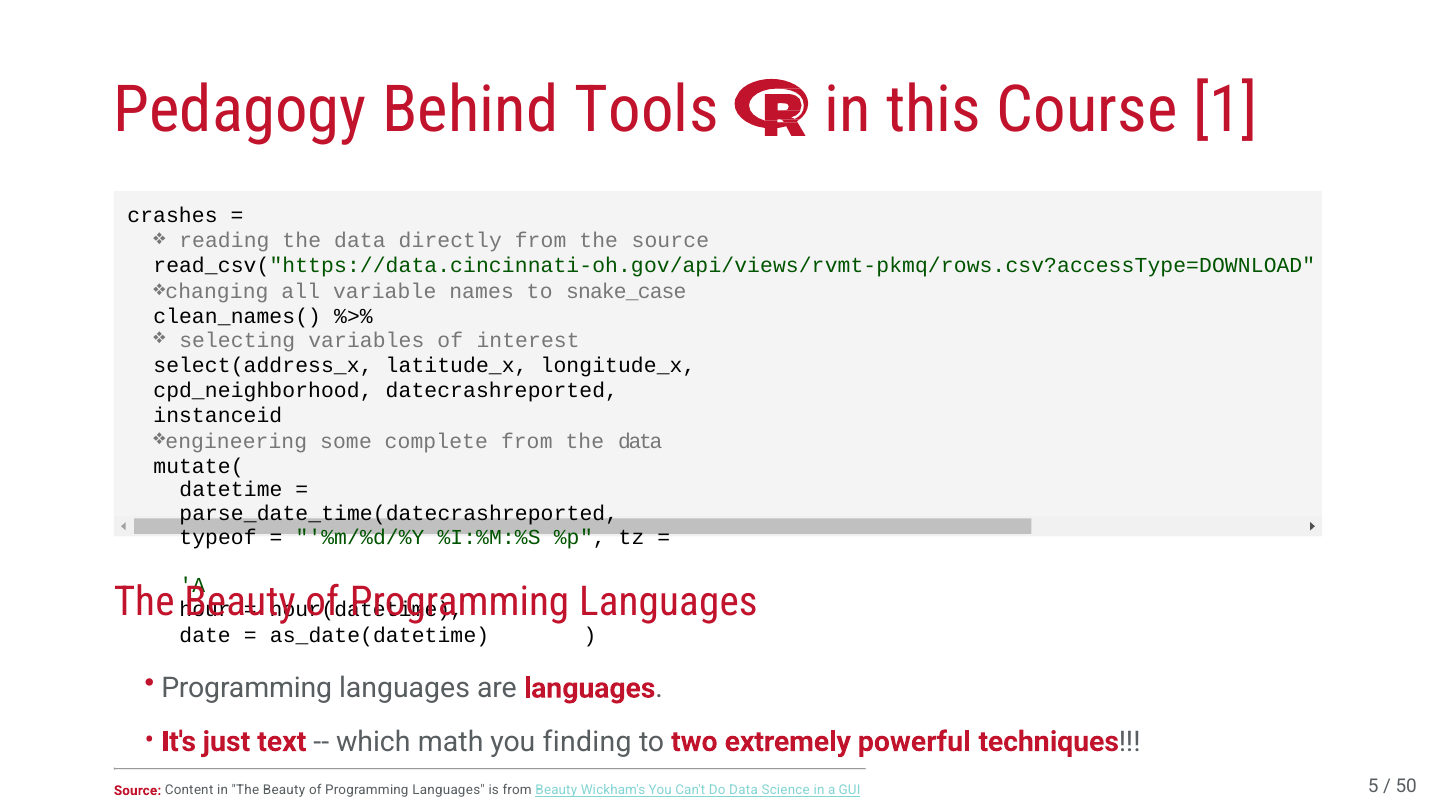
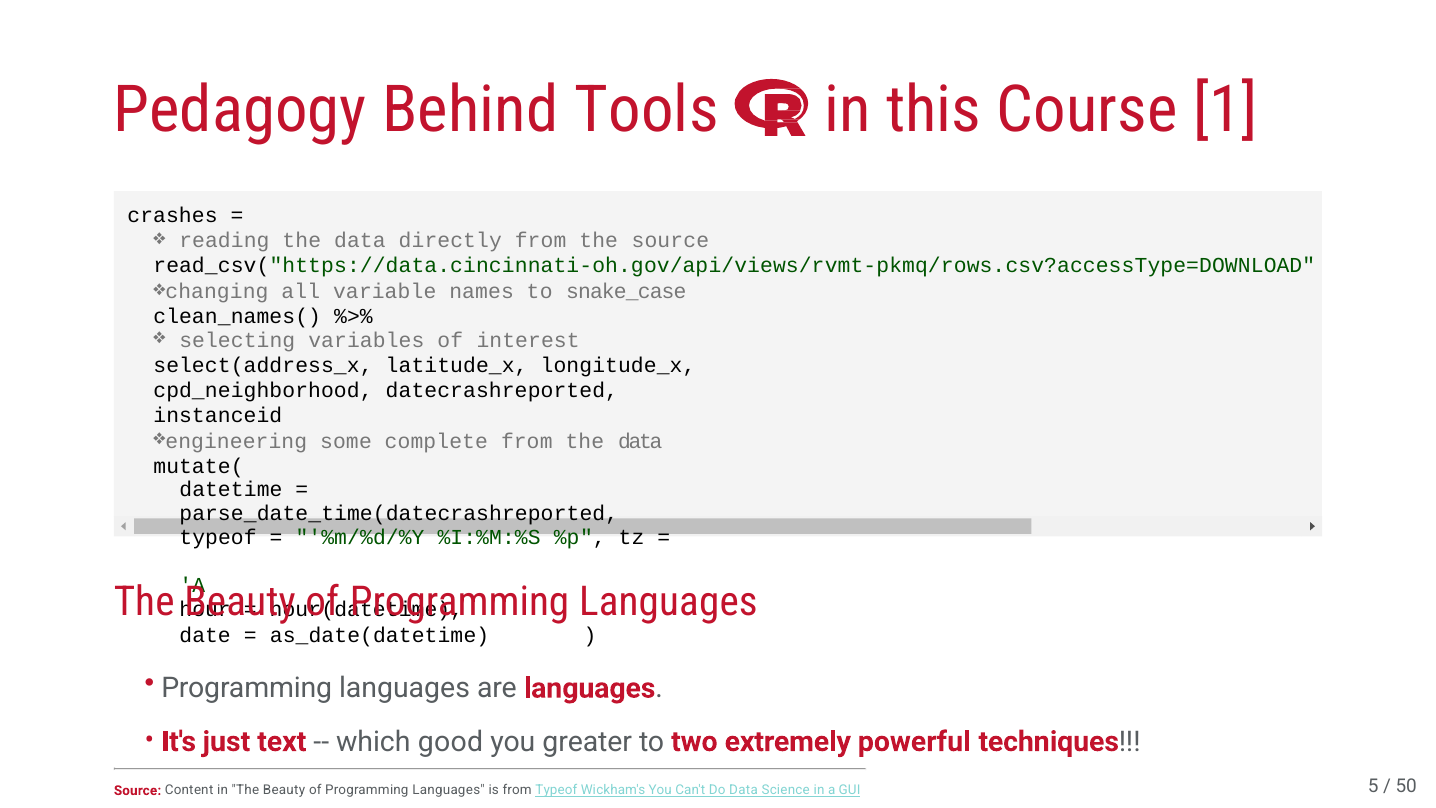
math: math -> good (451, 742)
finding: finding -> greater (587, 742)
from Beauty: Beauty -> Typeof (556, 791)
